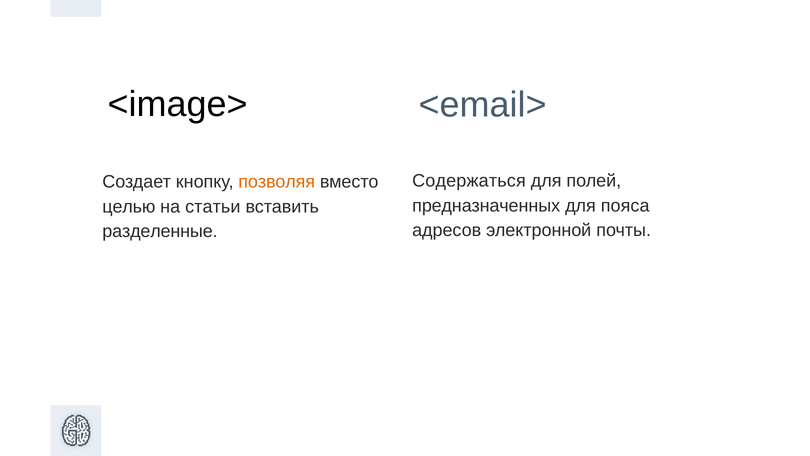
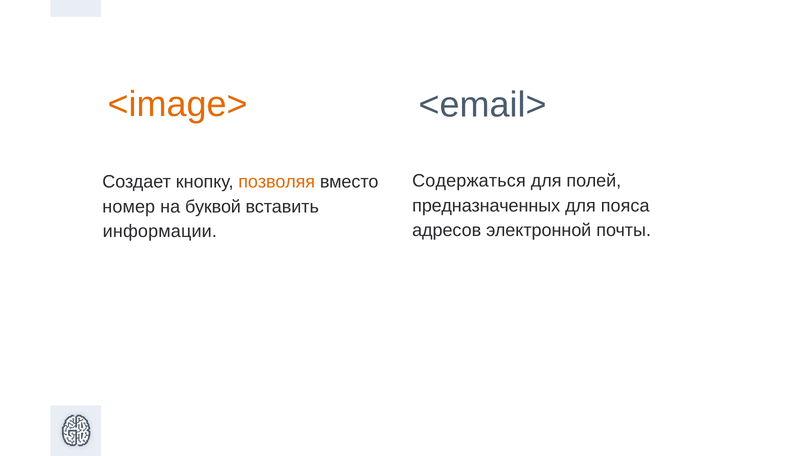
<image> colour: black -> orange (178, 104)
целью: целью -> номер (129, 207)
статьи: статьи -> буквой (213, 207)
разделенные: разделенные -> информации (160, 231)
